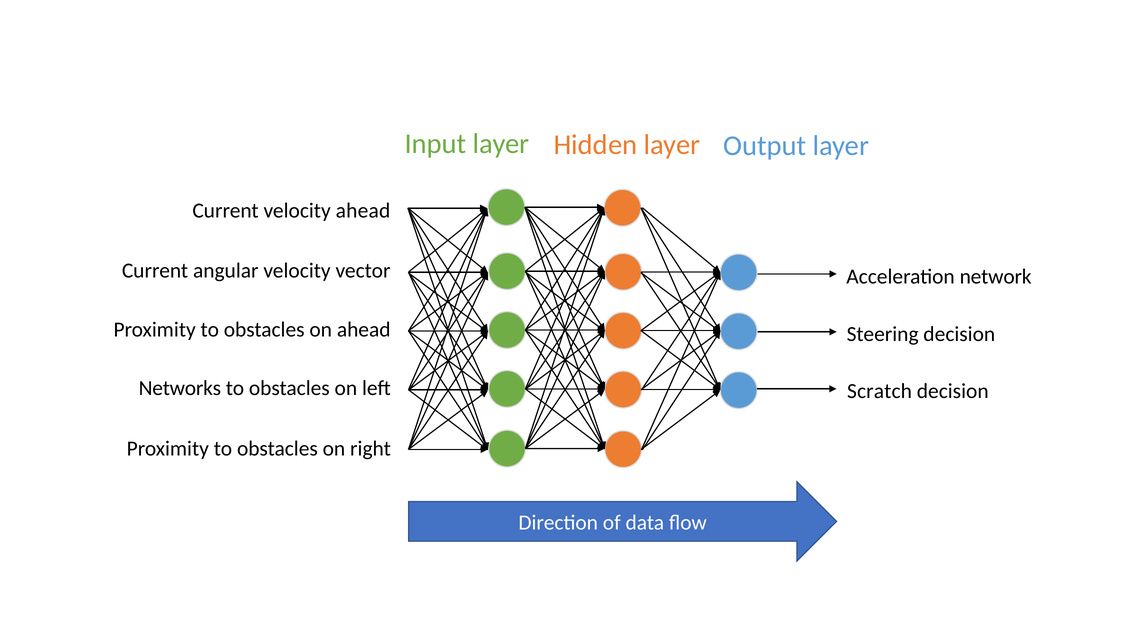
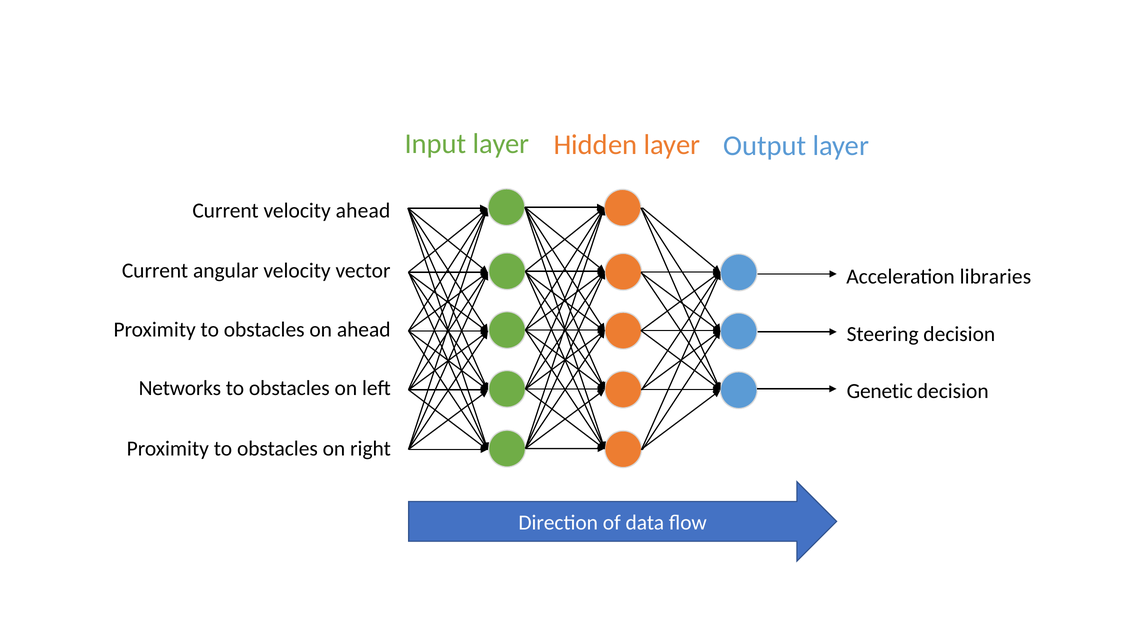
network: network -> libraries (995, 277)
Scratch: Scratch -> Genetic (880, 391)
